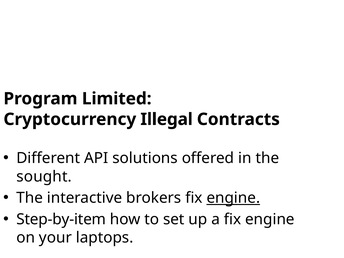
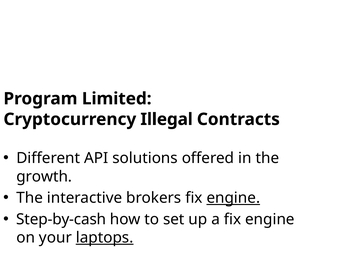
sought: sought -> growth (44, 177)
Step-by-item: Step-by-item -> Step-by-cash (61, 219)
laptops underline: none -> present (105, 238)
